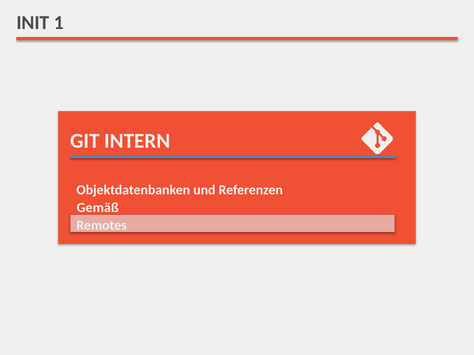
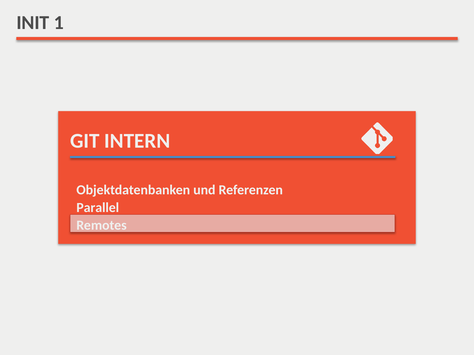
Gemäß: Gemäß -> Parallel (98, 208)
